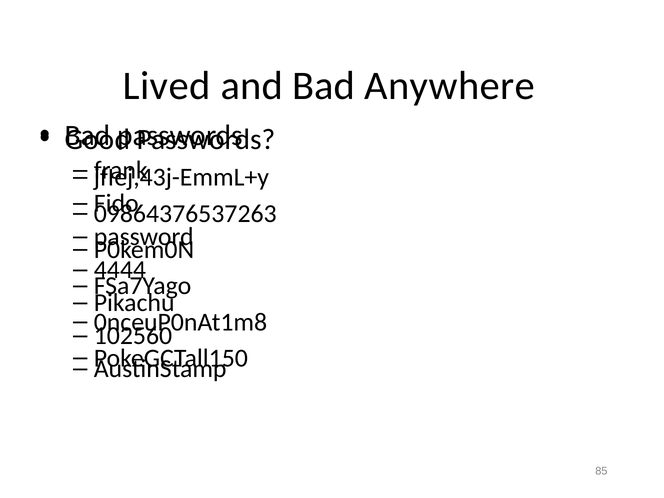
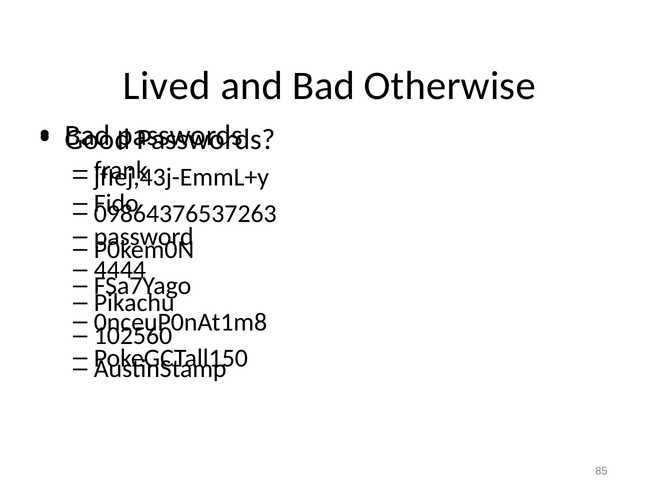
Anywhere: Anywhere -> Otherwise (450, 86)
